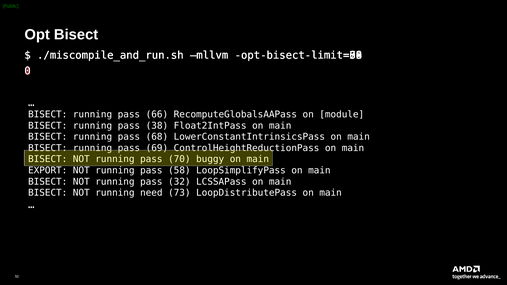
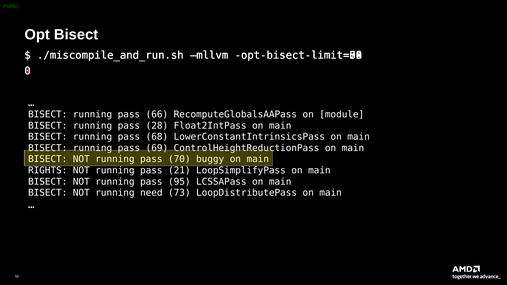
38: 38 -> 28 (157, 126)
EXPORT: EXPORT -> RIGHTS (48, 171)
58: 58 -> 21 (179, 171)
32: 32 -> 95 (179, 182)
